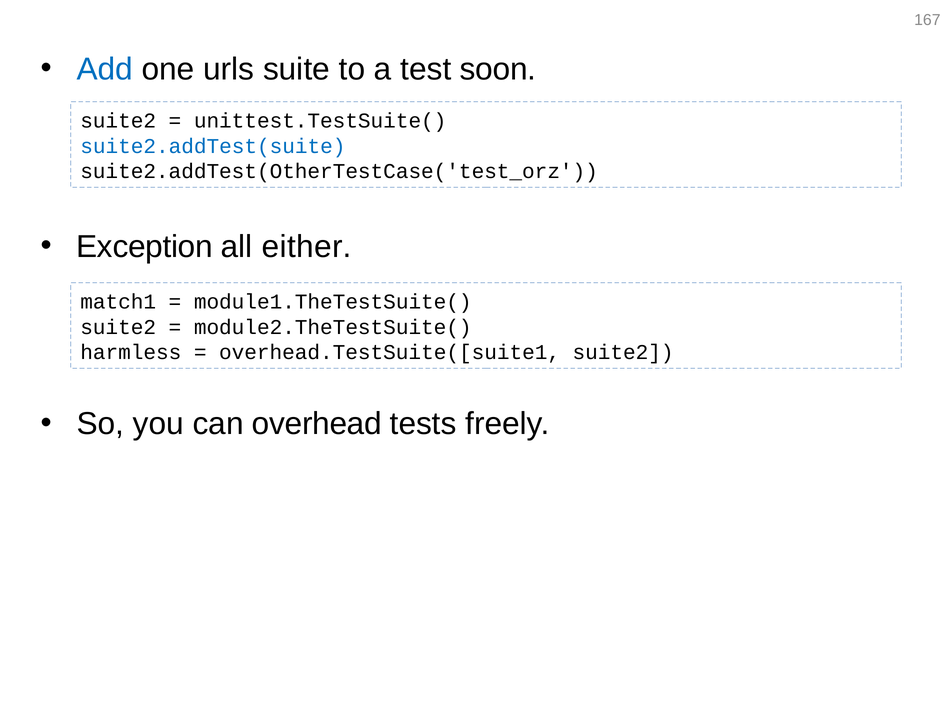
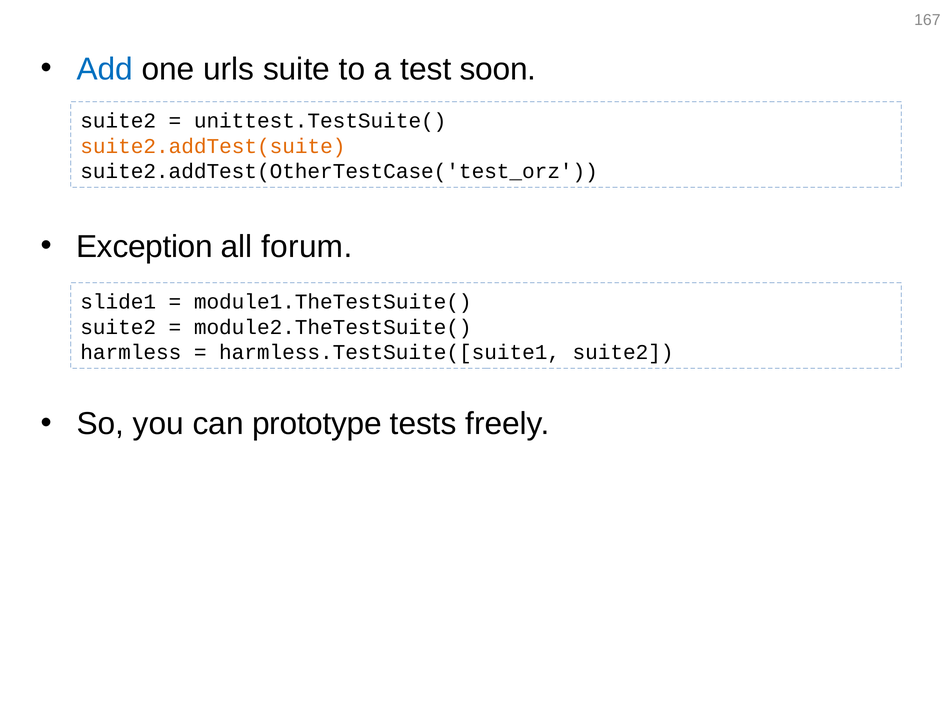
suite2.addTest(suite colour: blue -> orange (213, 146)
either: either -> forum (307, 246)
match1: match1 -> slide1 (118, 302)
overhead.TestSuite([suite1: overhead.TestSuite([suite1 -> harmless.TestSuite([suite1 (390, 352)
overhead: overhead -> prototype (317, 424)
